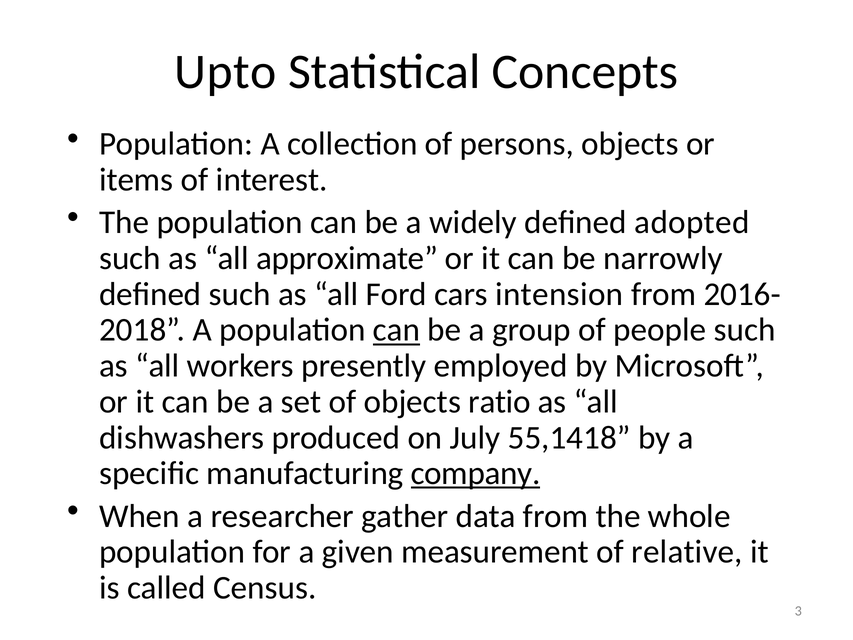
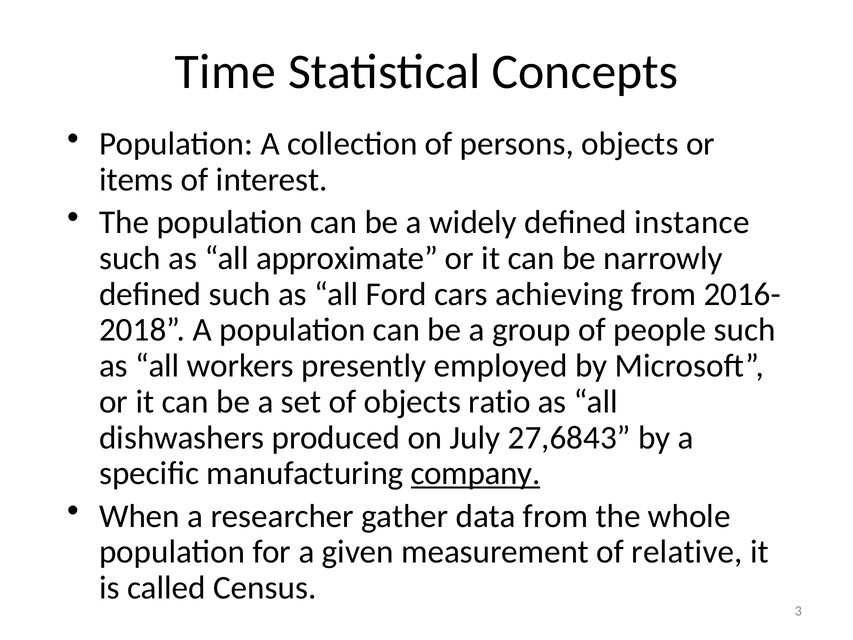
Upto: Upto -> Time (225, 72)
adopted: adopted -> instance (692, 222)
intension: intension -> achieving (559, 294)
can underline: present -> none (396, 330)
55,1418: 55,1418 -> 27,6843 (569, 437)
